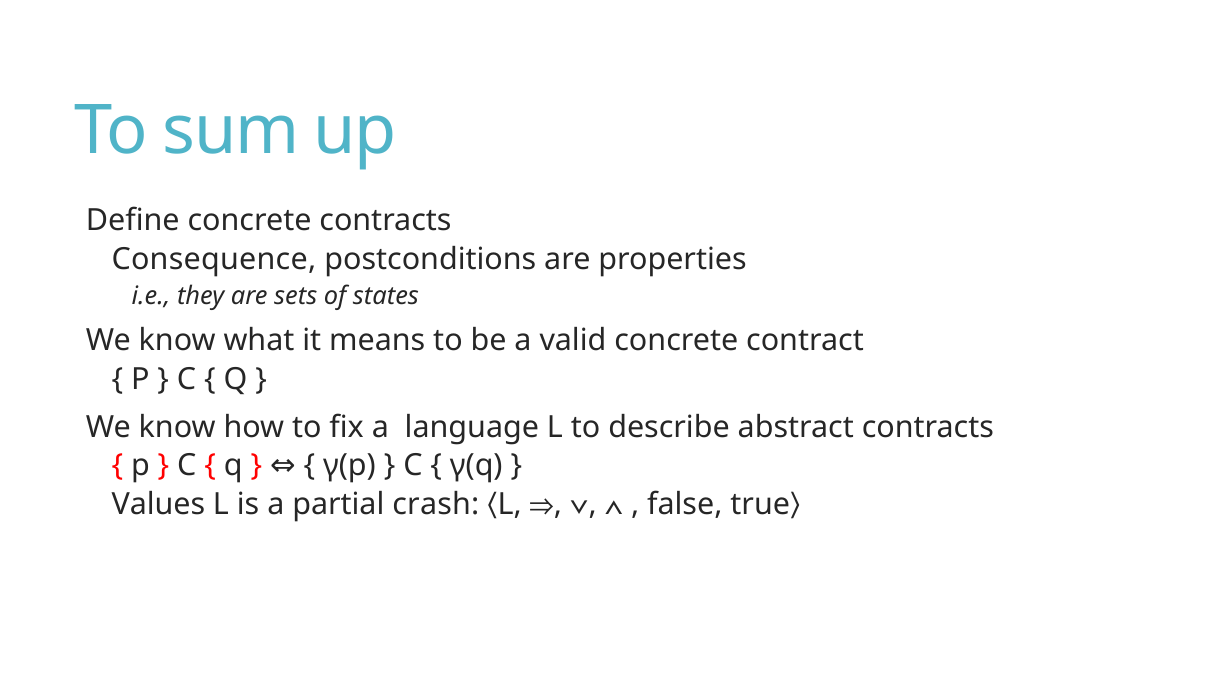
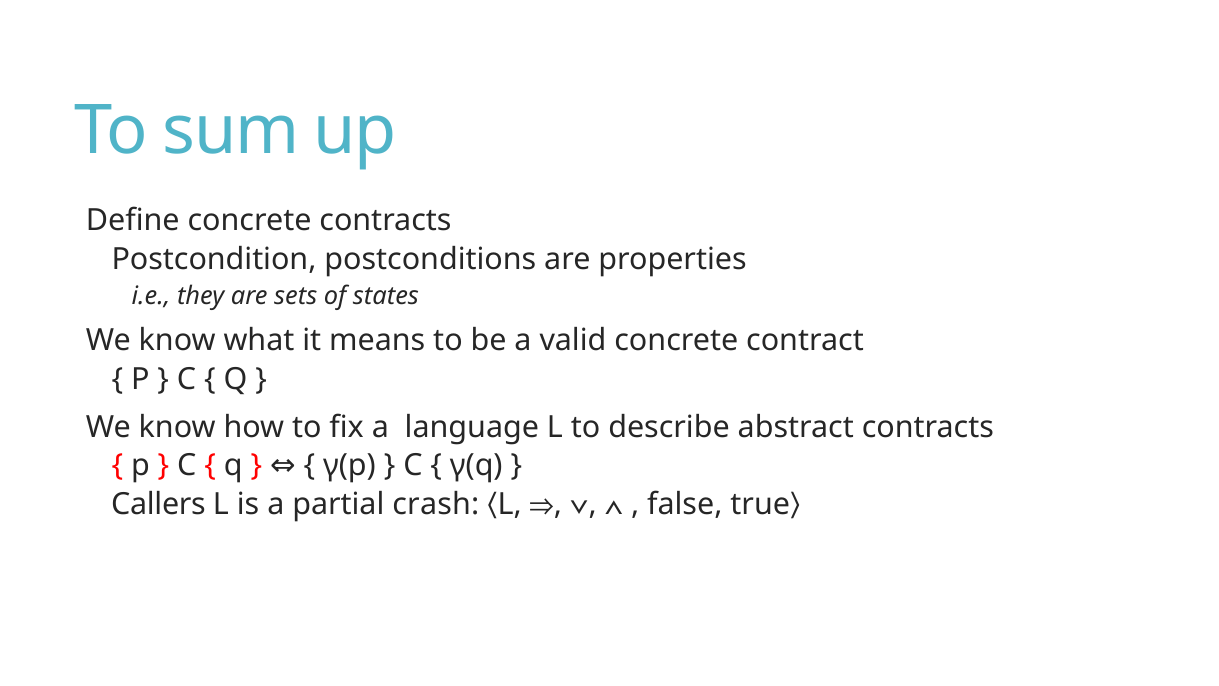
Consequence: Consequence -> Postcondition (214, 259)
Values: Values -> Callers (158, 504)
